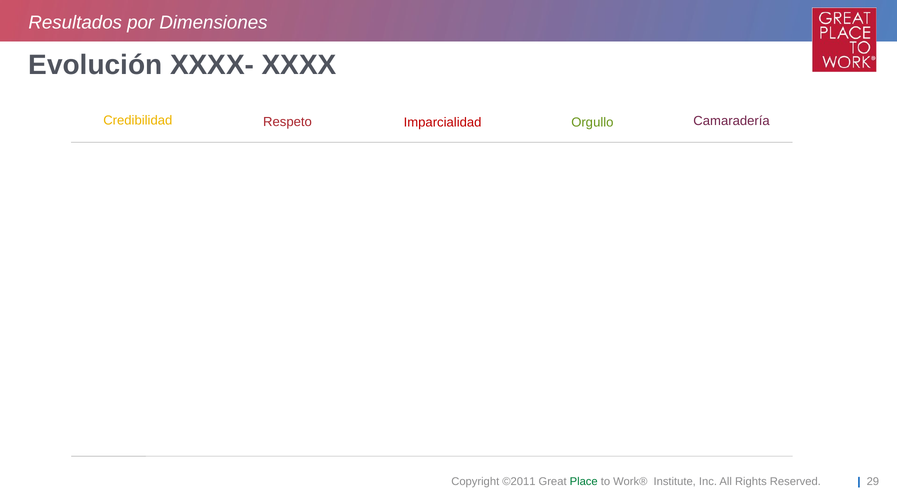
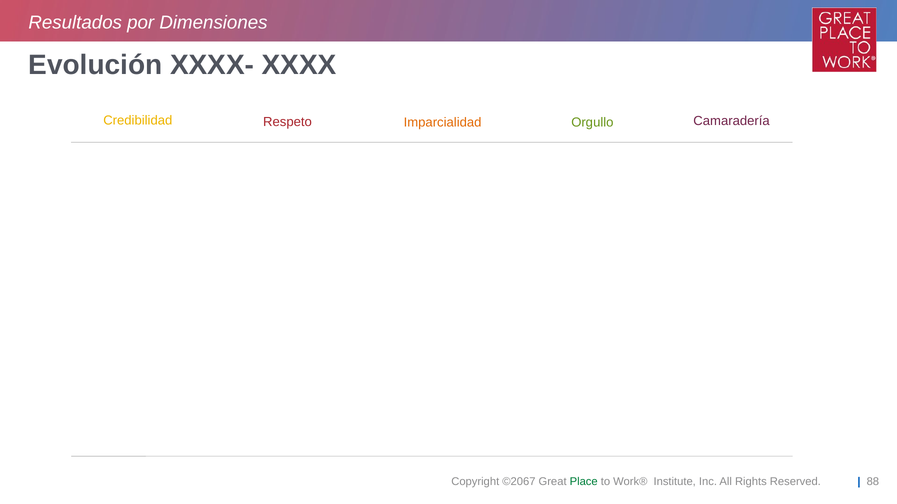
Imparcialidad colour: red -> orange (443, 123)
©2011: ©2011 -> ©2067 (519, 482)
29: 29 -> 88 (873, 482)
